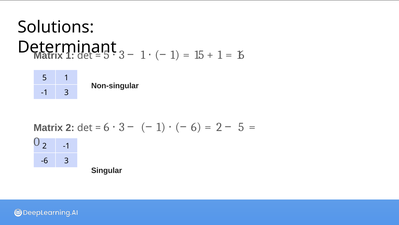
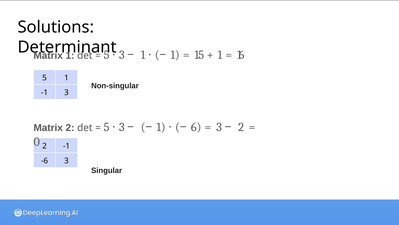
6: 6 -> 5 (106, 127)
2: 2 -> 3 (219, 127)
5: 5 -> 2 (241, 127)
